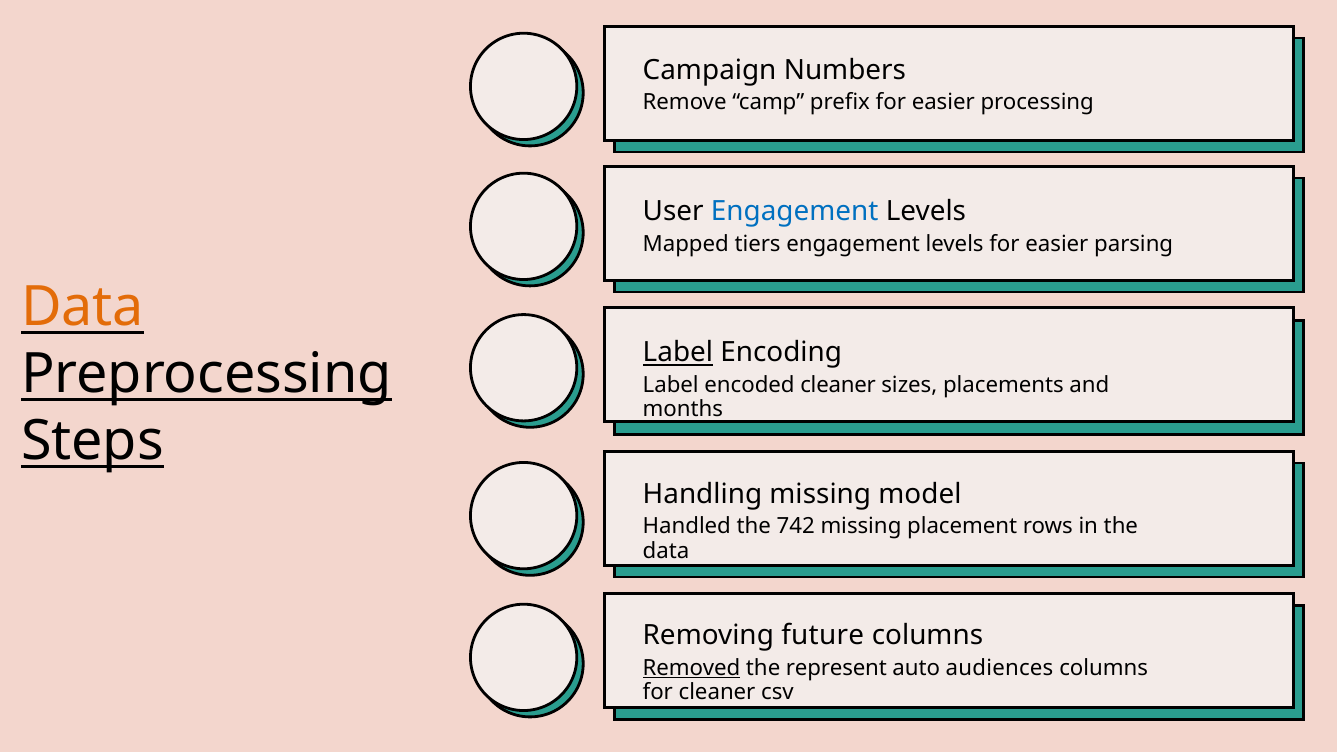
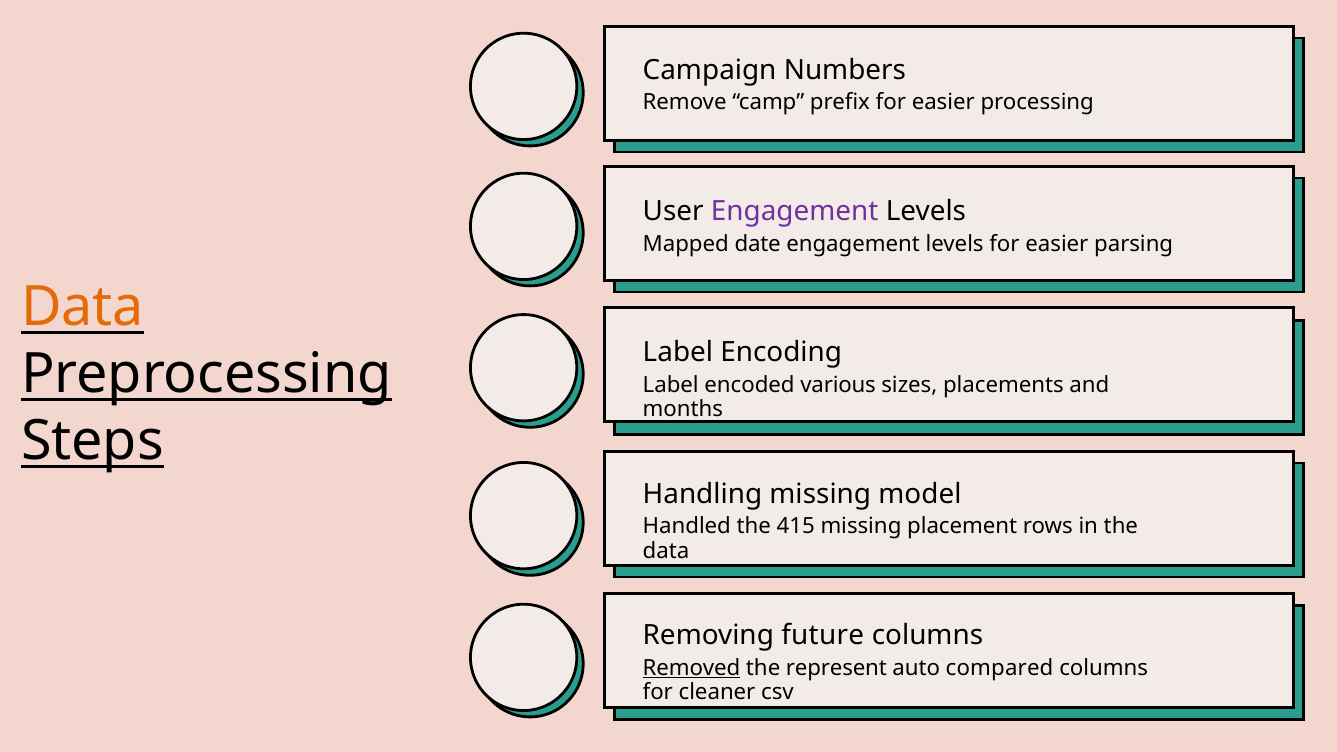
Engagement colour: blue -> purple (795, 211)
tiers: tiers -> date (758, 244)
Label underline: present -> none (678, 353)
encoded cleaner: cleaner -> various (838, 385)
742: 742 -> 415 (796, 527)
audiences: audiences -> compared (1000, 668)
